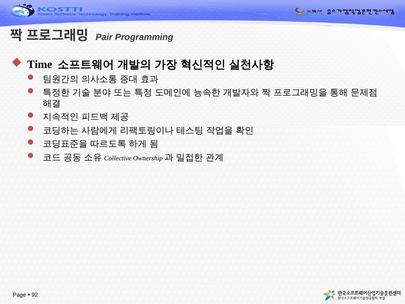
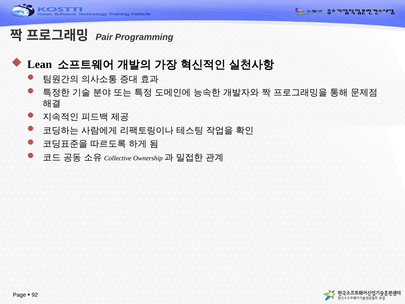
Time: Time -> Lean (40, 64)
